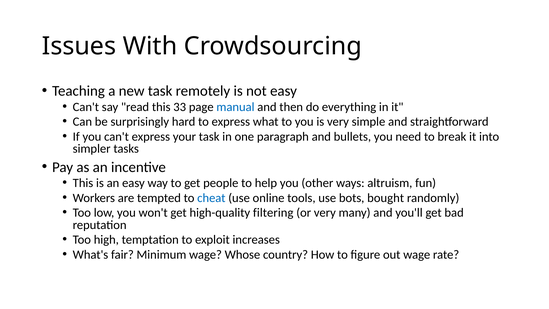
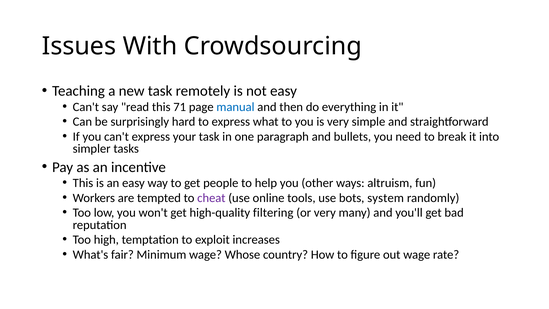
33: 33 -> 71 (180, 107)
cheat colour: blue -> purple (211, 198)
bought: bought -> system (386, 198)
